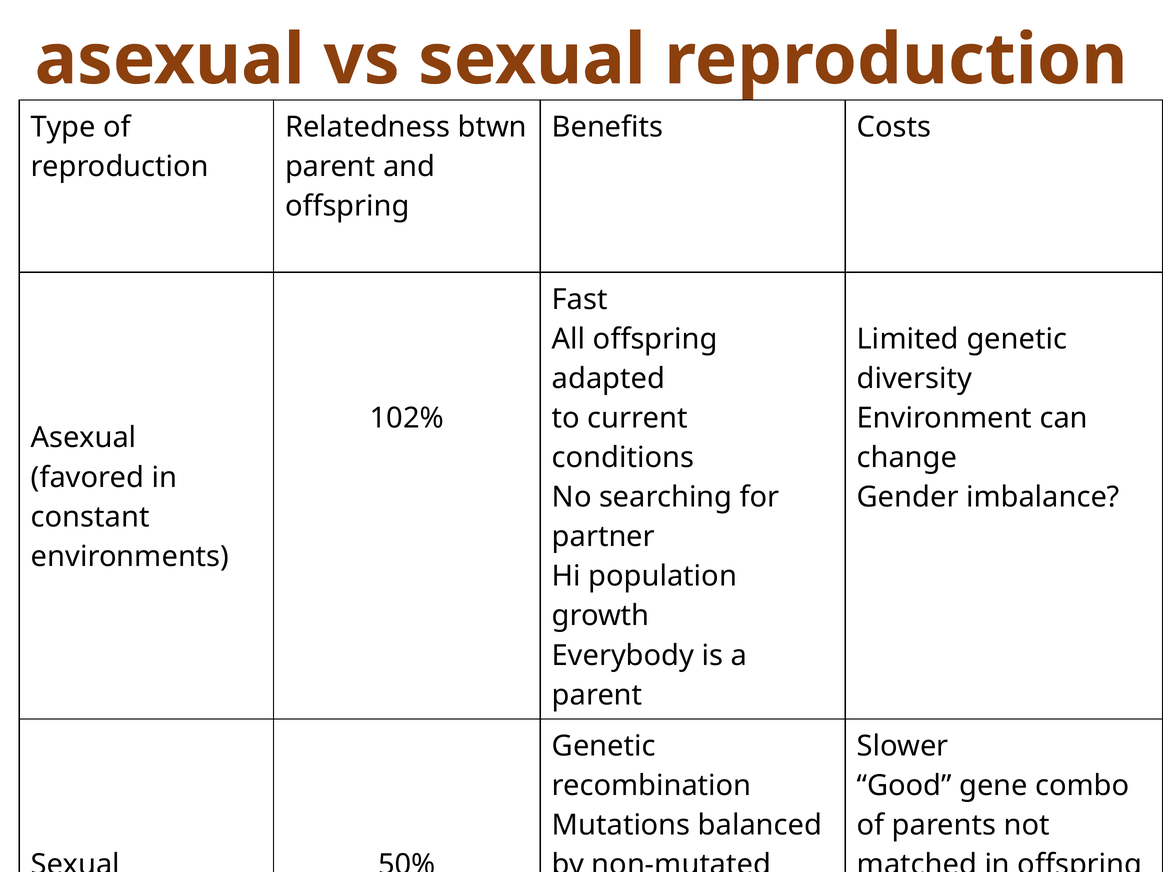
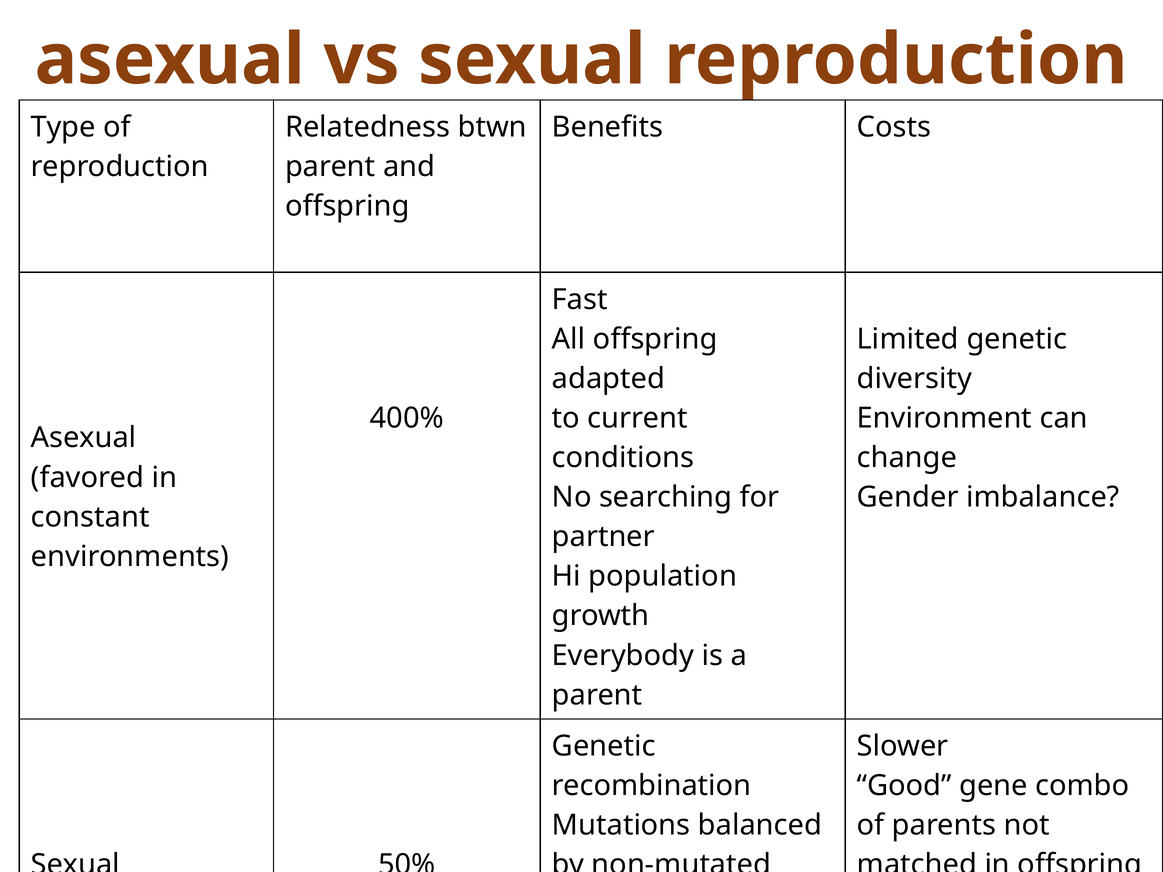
102%: 102% -> 400% (407, 418)
